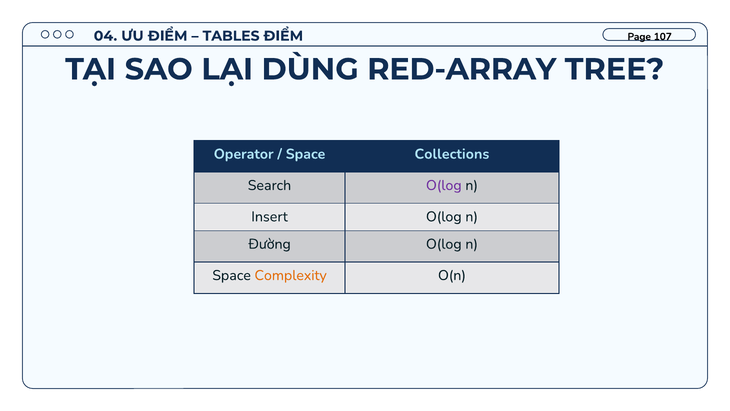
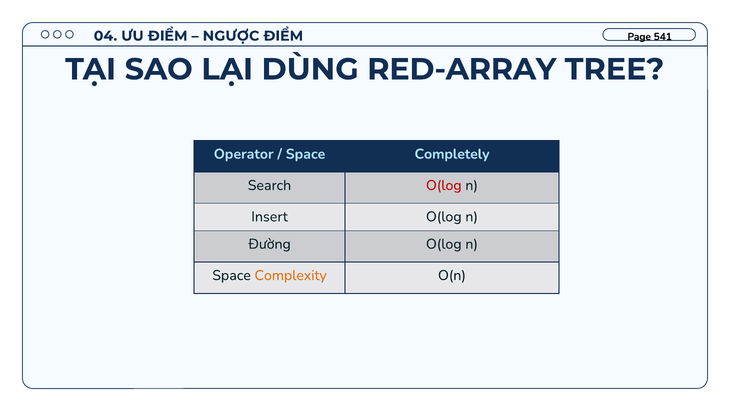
107: 107 -> 541 (663, 37)
TABLES: TABLES -> NGƯỢC (231, 36)
Collections: Collections -> Completely (452, 154)
O(log colour: purple -> red (444, 185)
